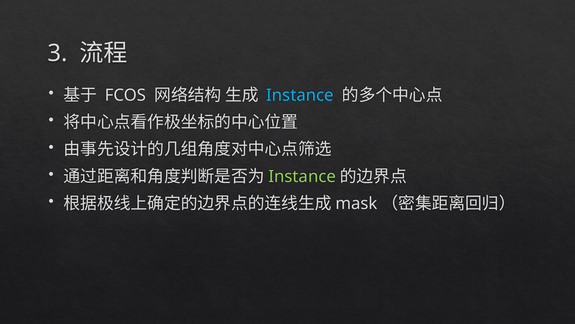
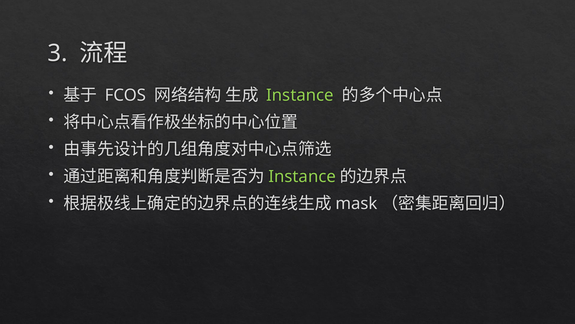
Instance colour: light blue -> light green (300, 95)
